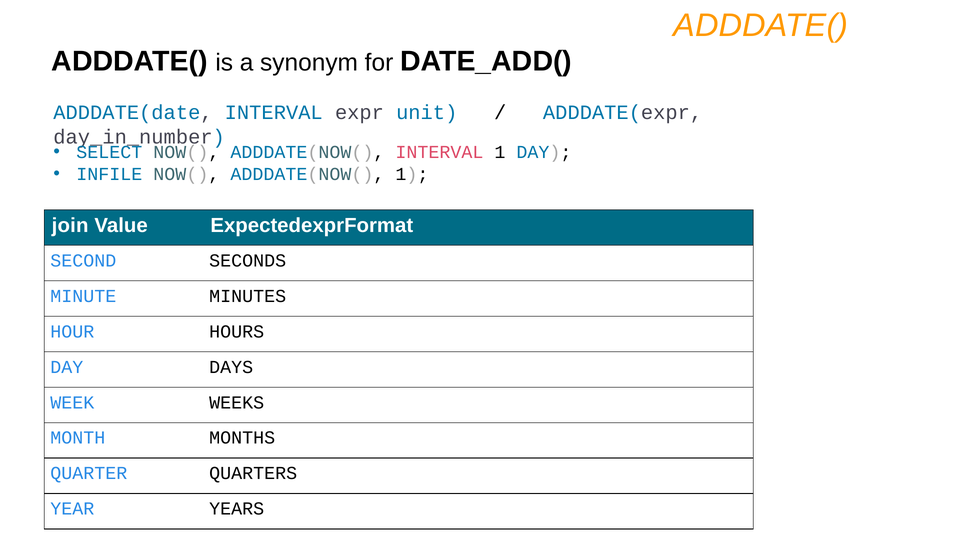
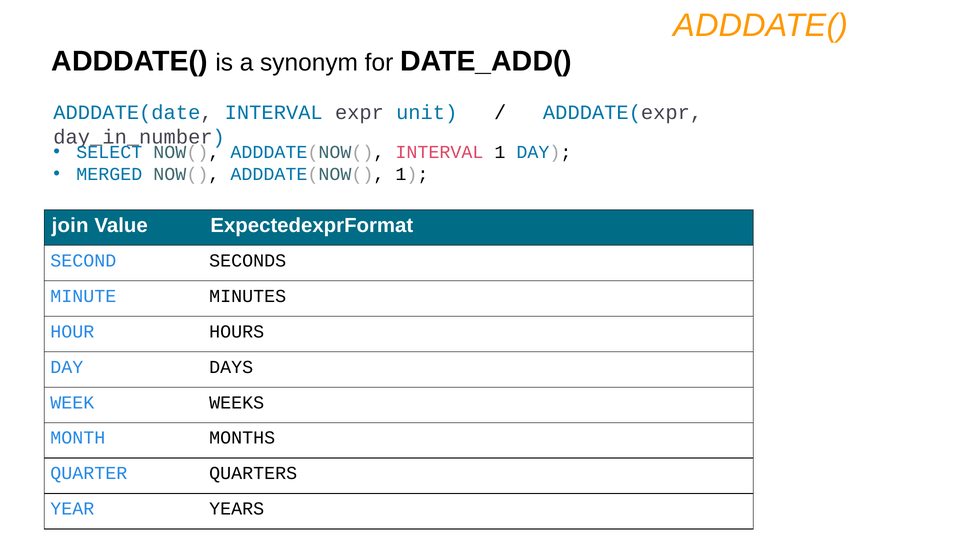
INFILE: INFILE -> MERGED (109, 174)
